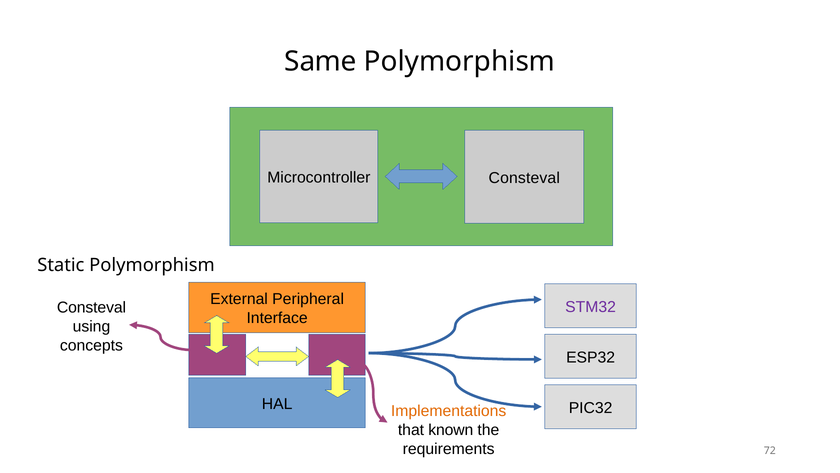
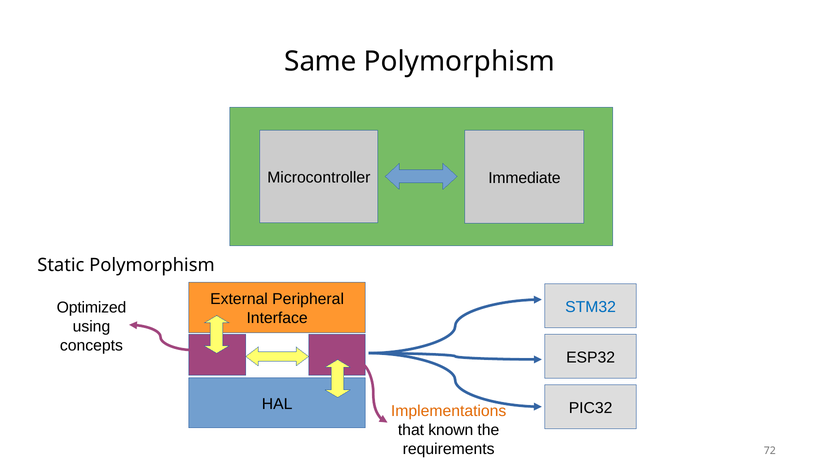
Microcontroller Consteval: Consteval -> Immediate (524, 178)
STM32 colour: purple -> blue (591, 307)
Consteval: Consteval -> Optimized (92, 307)
